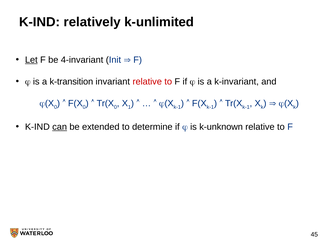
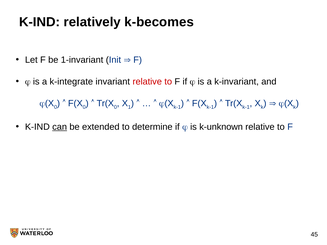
k-unlimited: k-unlimited -> k-becomes (159, 22)
Let underline: present -> none (31, 60)
4-invariant: 4-invariant -> 1-invariant (82, 60)
k-transition: k-transition -> k-integrate (71, 82)
